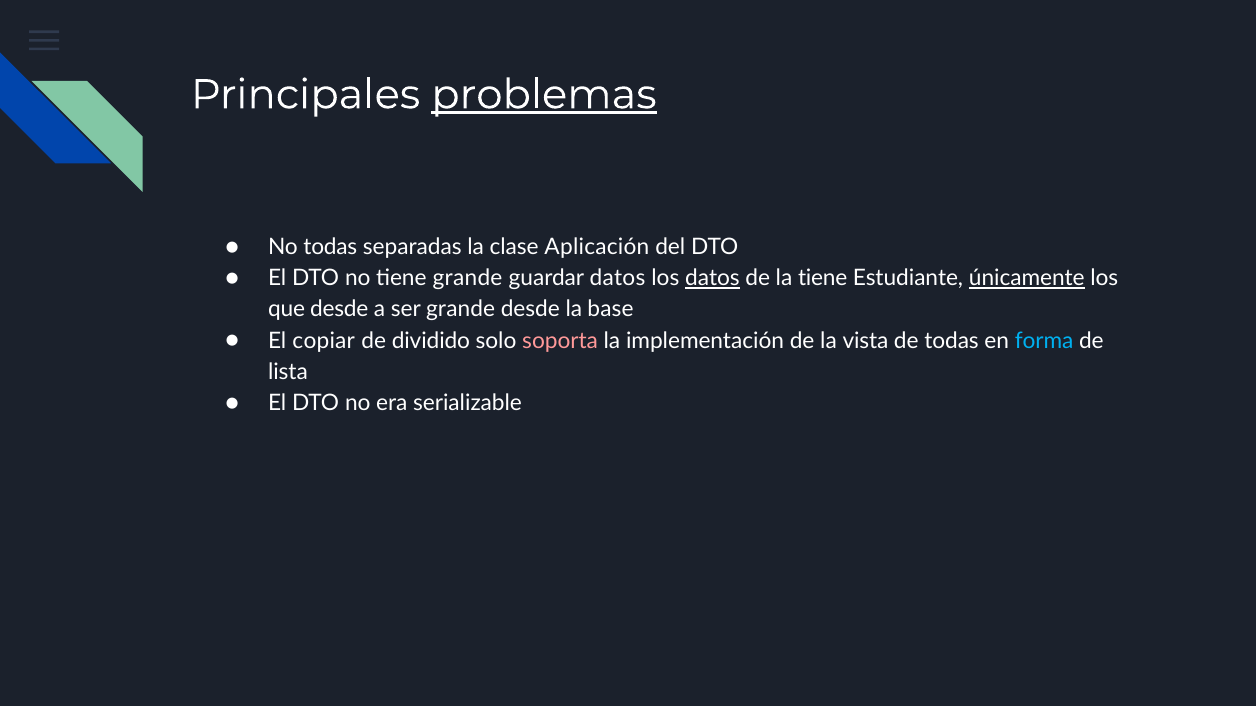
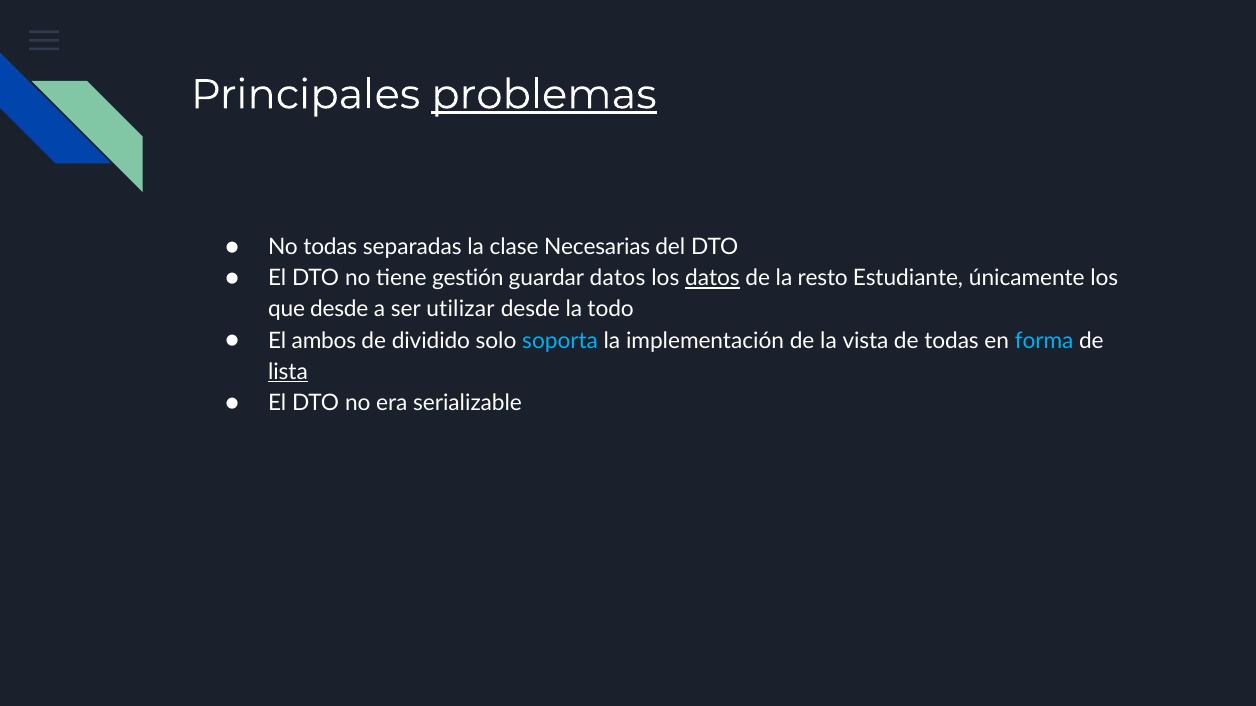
Aplicación: Aplicación -> Necesarias (597, 247)
tiene grande: grande -> gestión (468, 278)
la tiene: tiene -> resto (823, 278)
únicamente underline: present -> none (1027, 278)
ser grande: grande -> utilizar (461, 310)
base: base -> todo (611, 310)
copiar: copiar -> ambos (324, 341)
soporta colour: pink -> light blue (560, 341)
lista underline: none -> present (288, 372)
